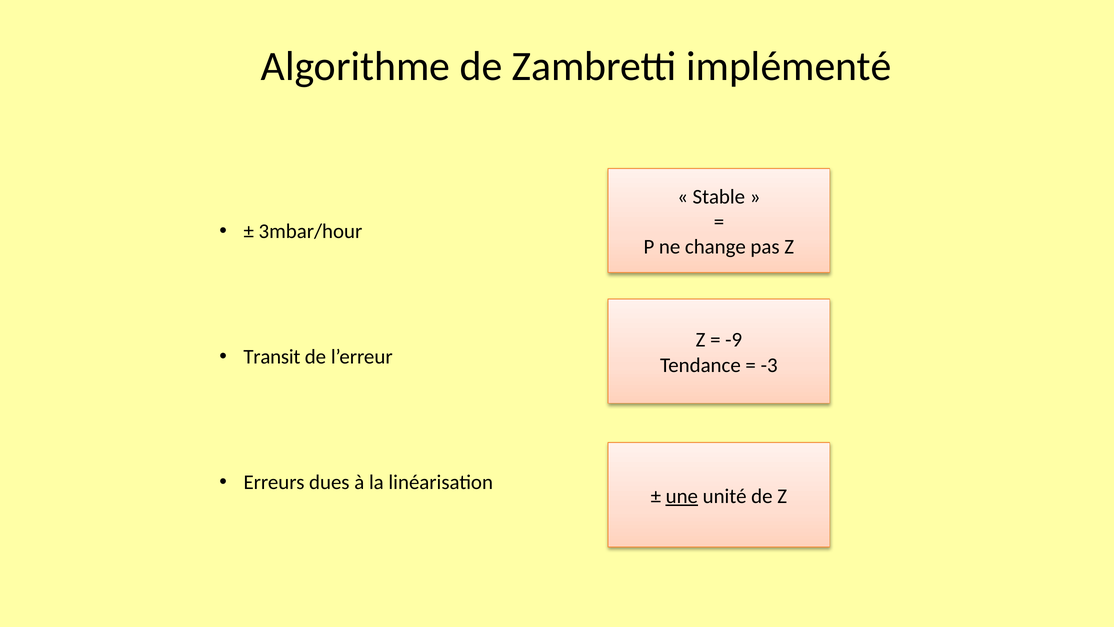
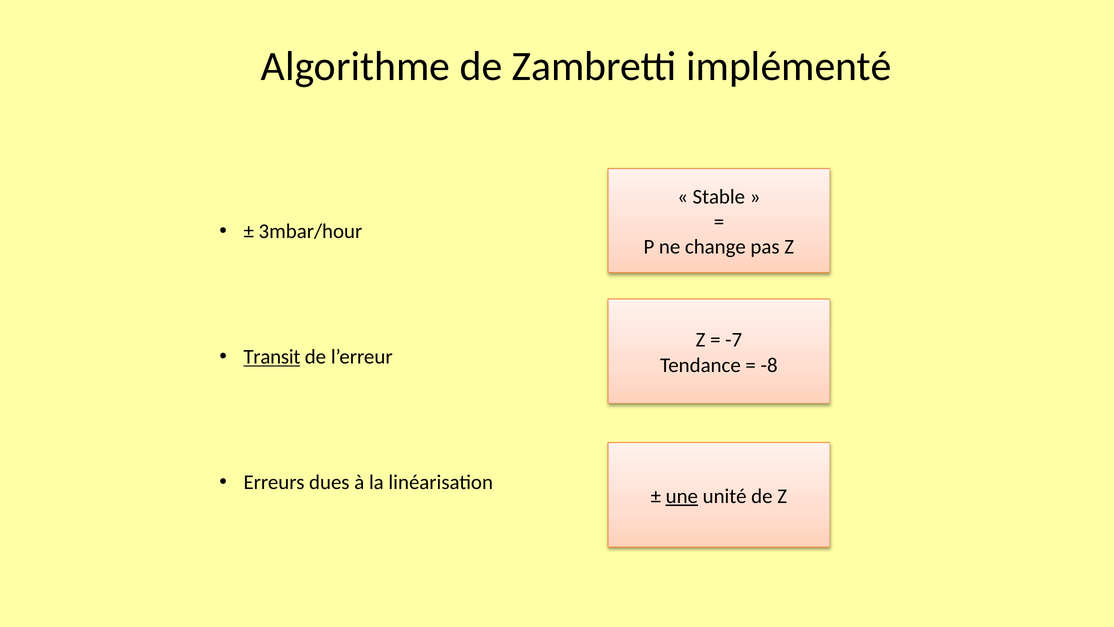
-9: -9 -> -7 (734, 340)
Transit underline: none -> present (272, 357)
-3: -3 -> -8 (769, 365)
